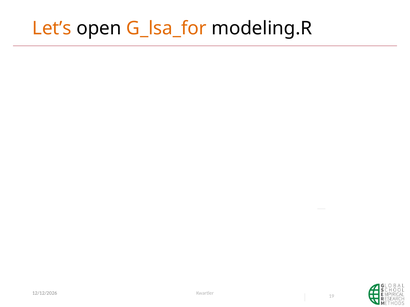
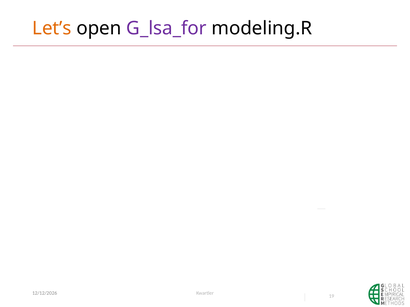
G_lsa_for colour: orange -> purple (166, 28)
